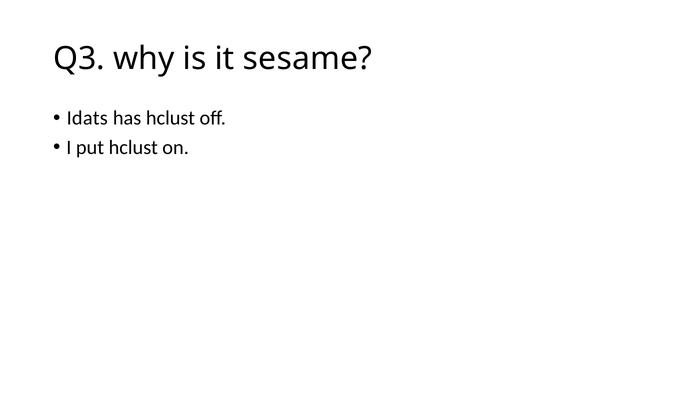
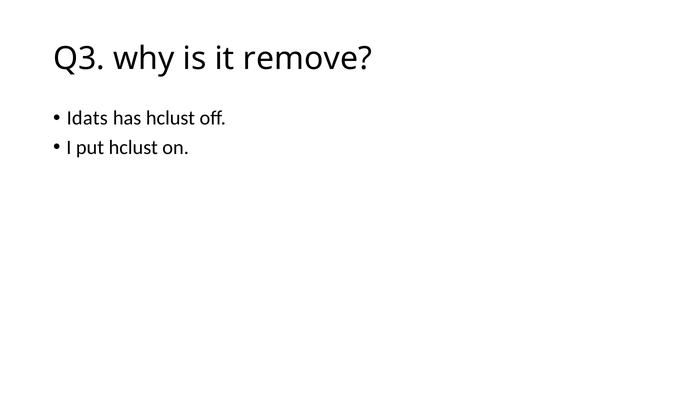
sesame: sesame -> remove (308, 59)
